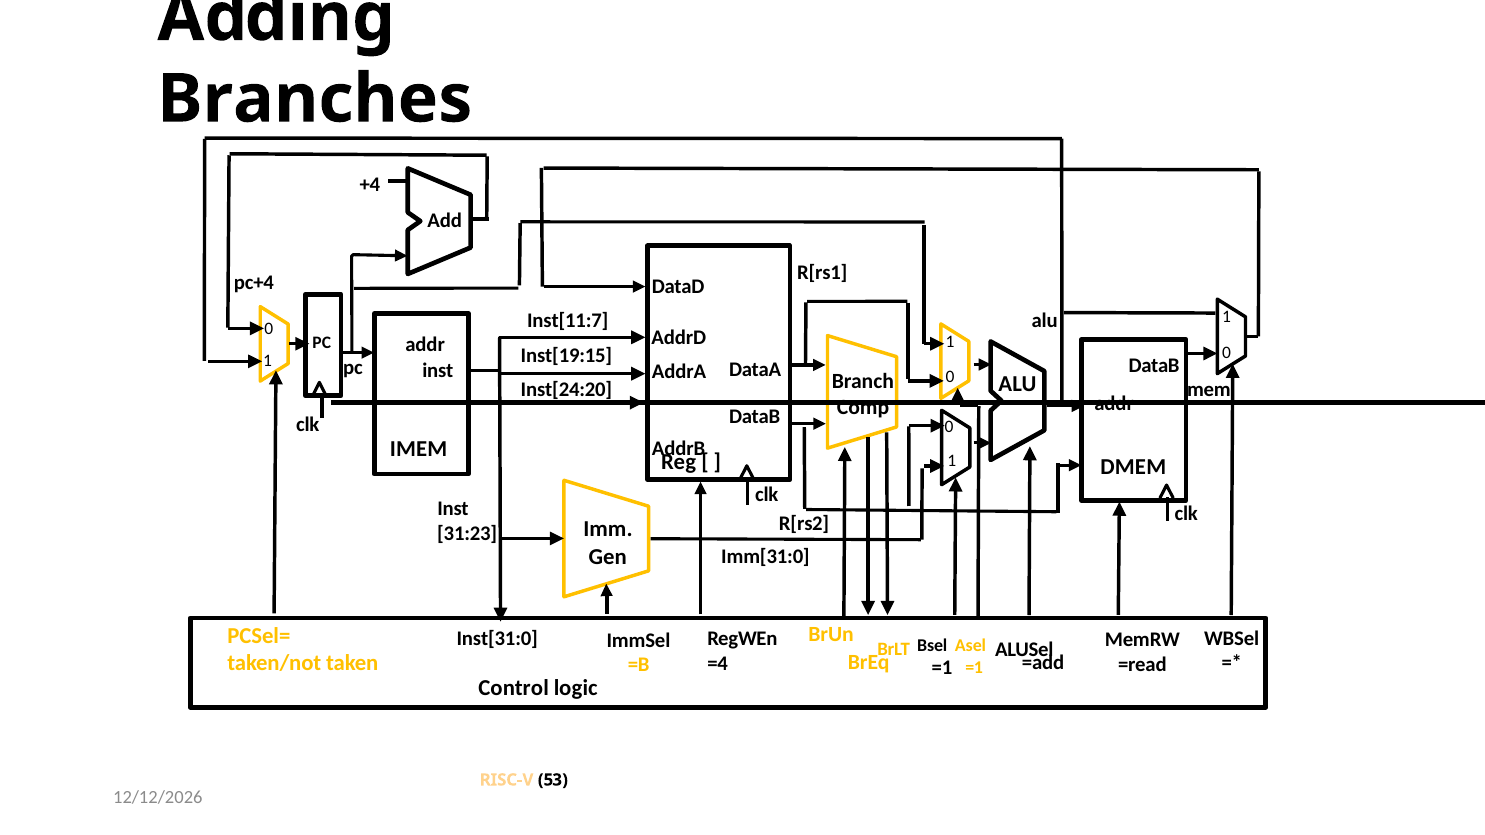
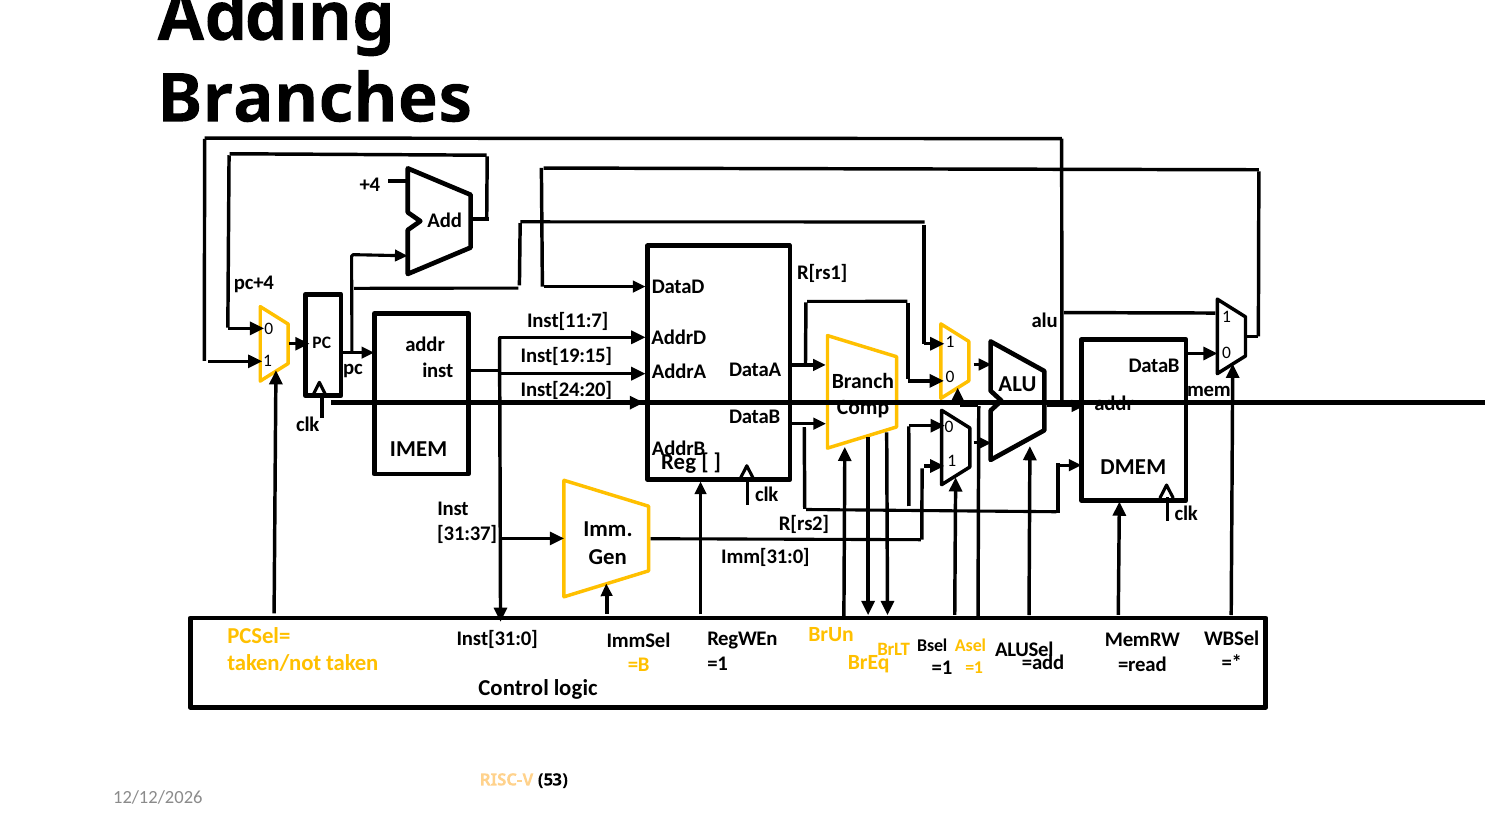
31:23: 31:23 -> 31:37 (467, 533)
=4: =4 -> =1 (718, 664)
